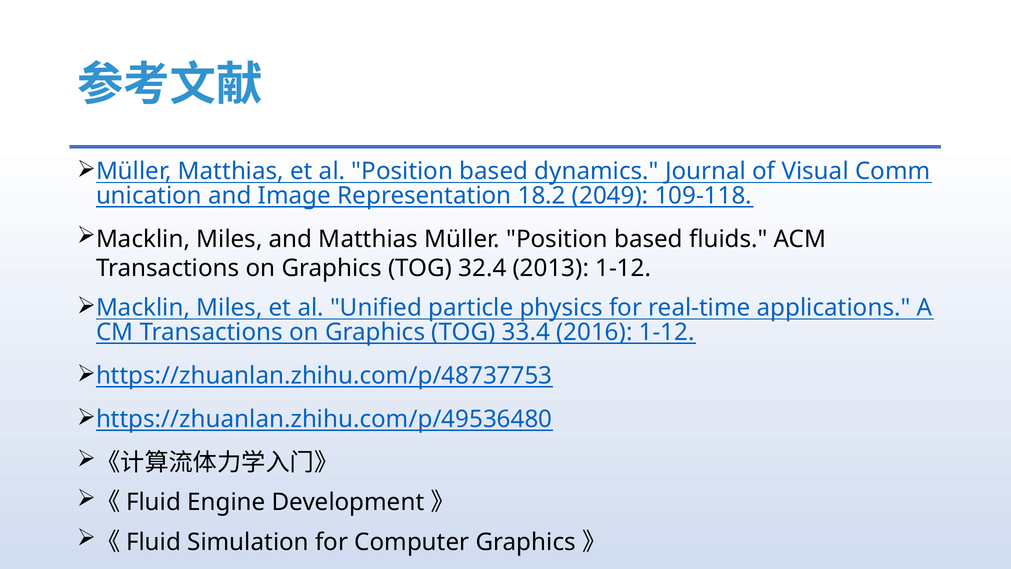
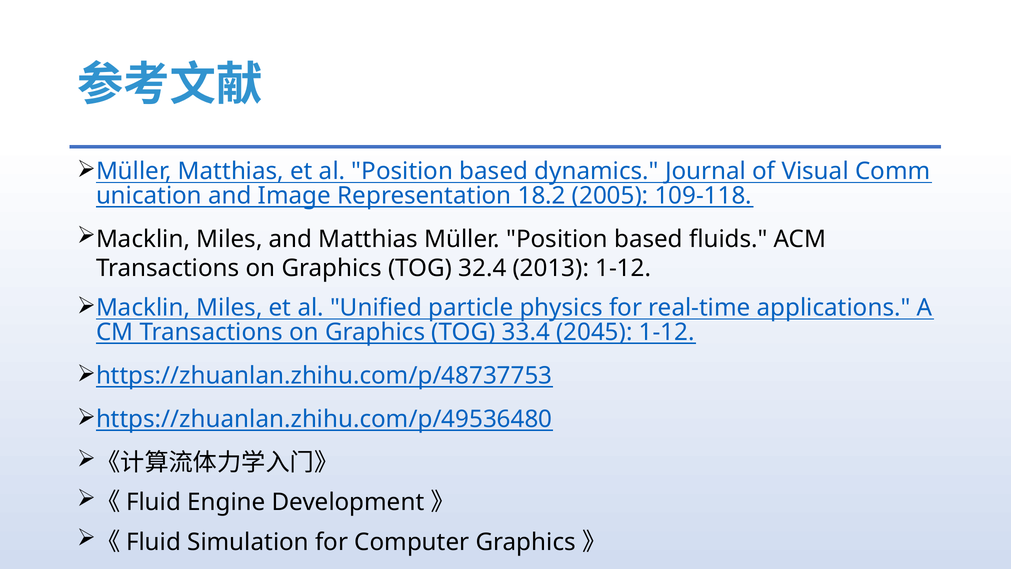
2049: 2049 -> 2005 (610, 196)
2016: 2016 -> 2045 (594, 332)
